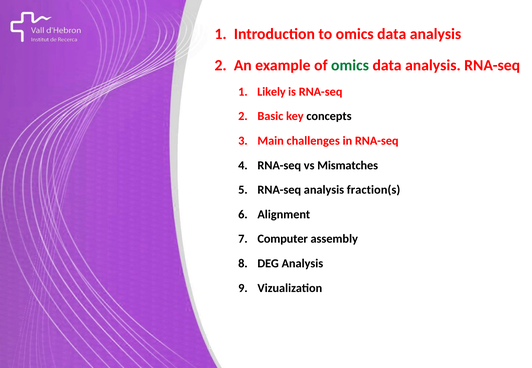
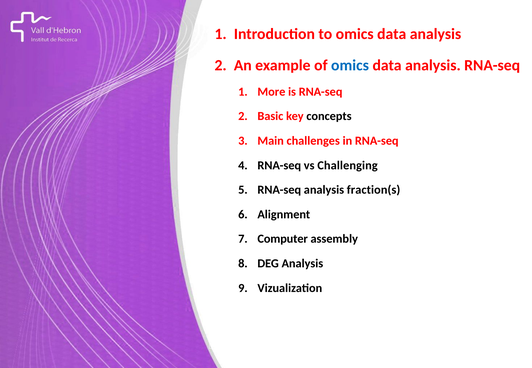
omics colour: green -> blue (350, 65)
Likely: Likely -> More (271, 92)
Mismatches: Mismatches -> Challenging (348, 165)
